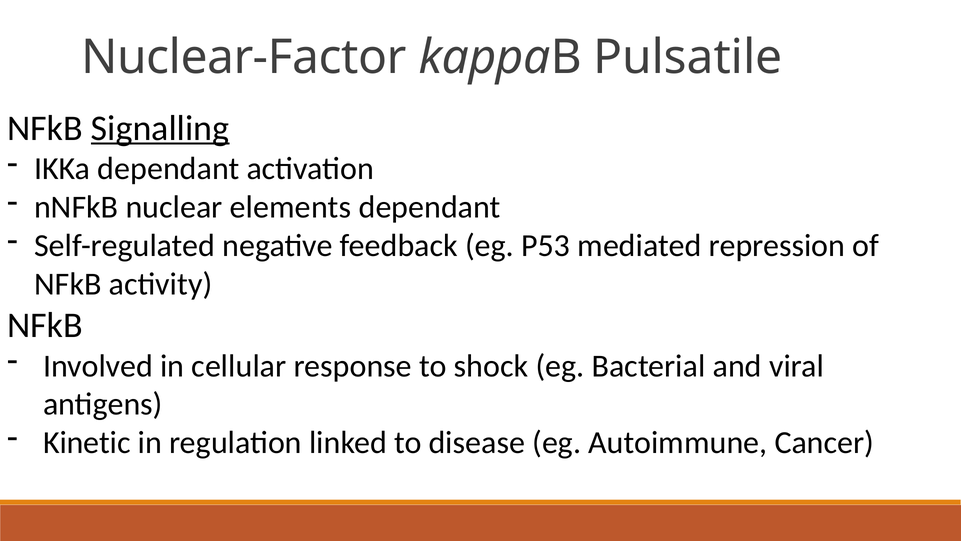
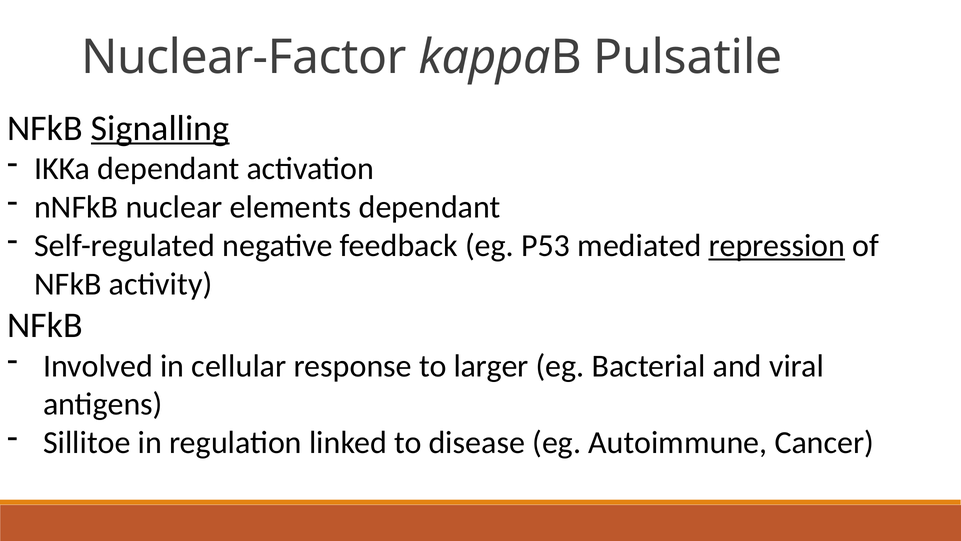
repression underline: none -> present (777, 245)
shock: shock -> larger (491, 366)
Kinetic: Kinetic -> Sillitoe (87, 443)
